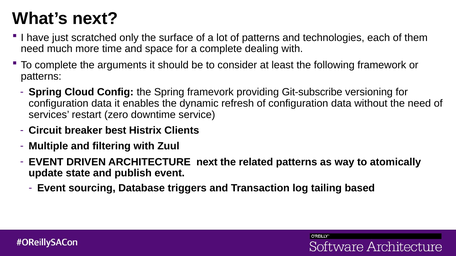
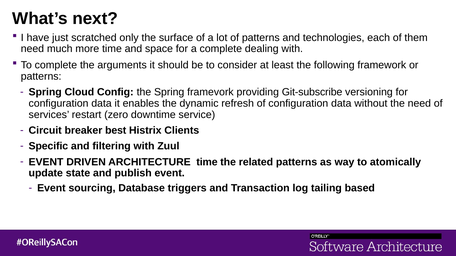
Multiple: Multiple -> Specific (48, 146)
ARCHITECTURE next: next -> time (207, 162)
